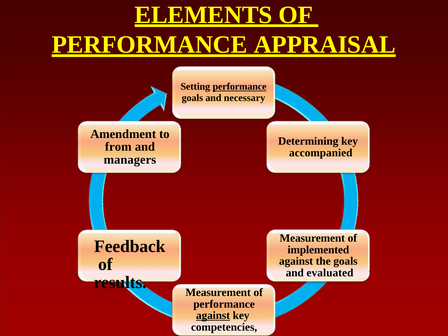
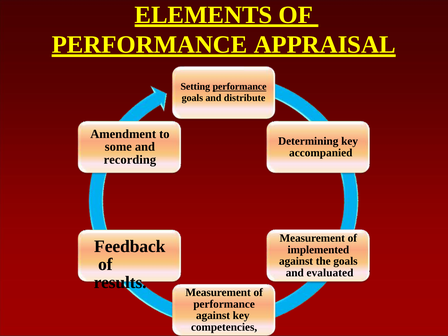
necessary: necessary -> distribute (245, 98)
from: from -> some (118, 147)
managers: managers -> recording (130, 160)
against underline: present -> none (213, 316)
